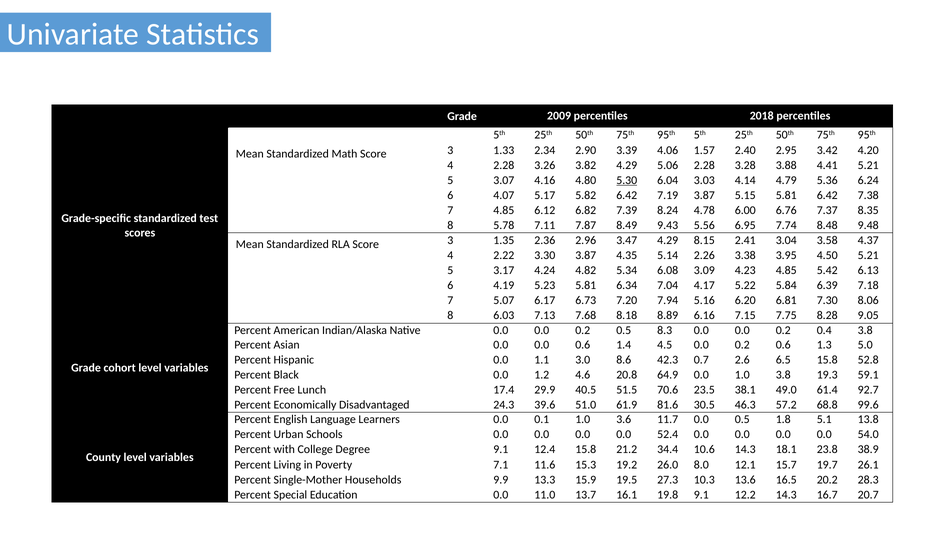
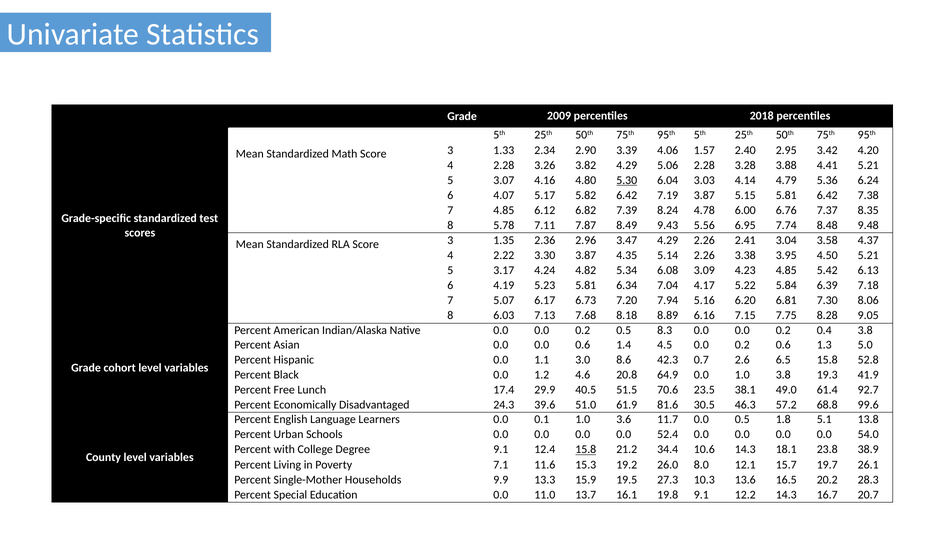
4.29 8.15: 8.15 -> 2.26 (704, 240)
59.1: 59.1 -> 41.9 (868, 375)
15.8 underline: none -> present (586, 449)
